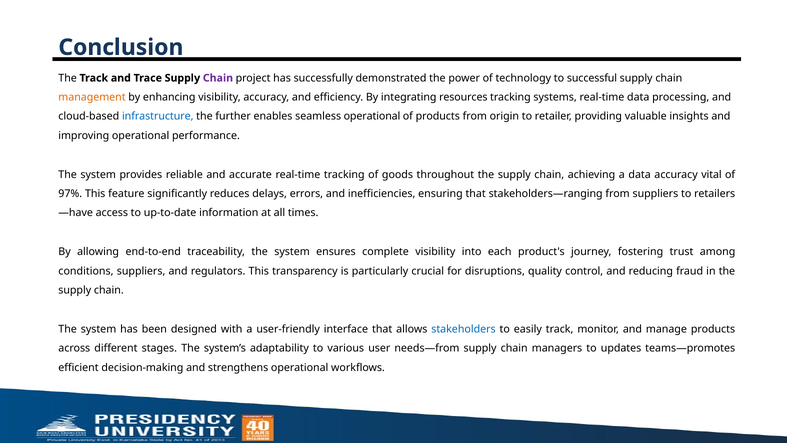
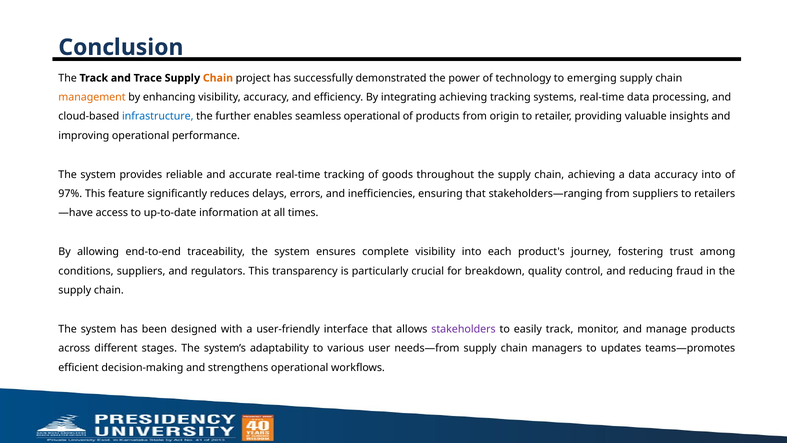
Chain colour: purple -> orange (218, 78)
successful: successful -> emerging (592, 78)
integrating resources: resources -> achieving (463, 97)
accuracy vital: vital -> into (711, 174)
disruptions: disruptions -> breakdown (495, 271)
stakeholders colour: blue -> purple (463, 329)
